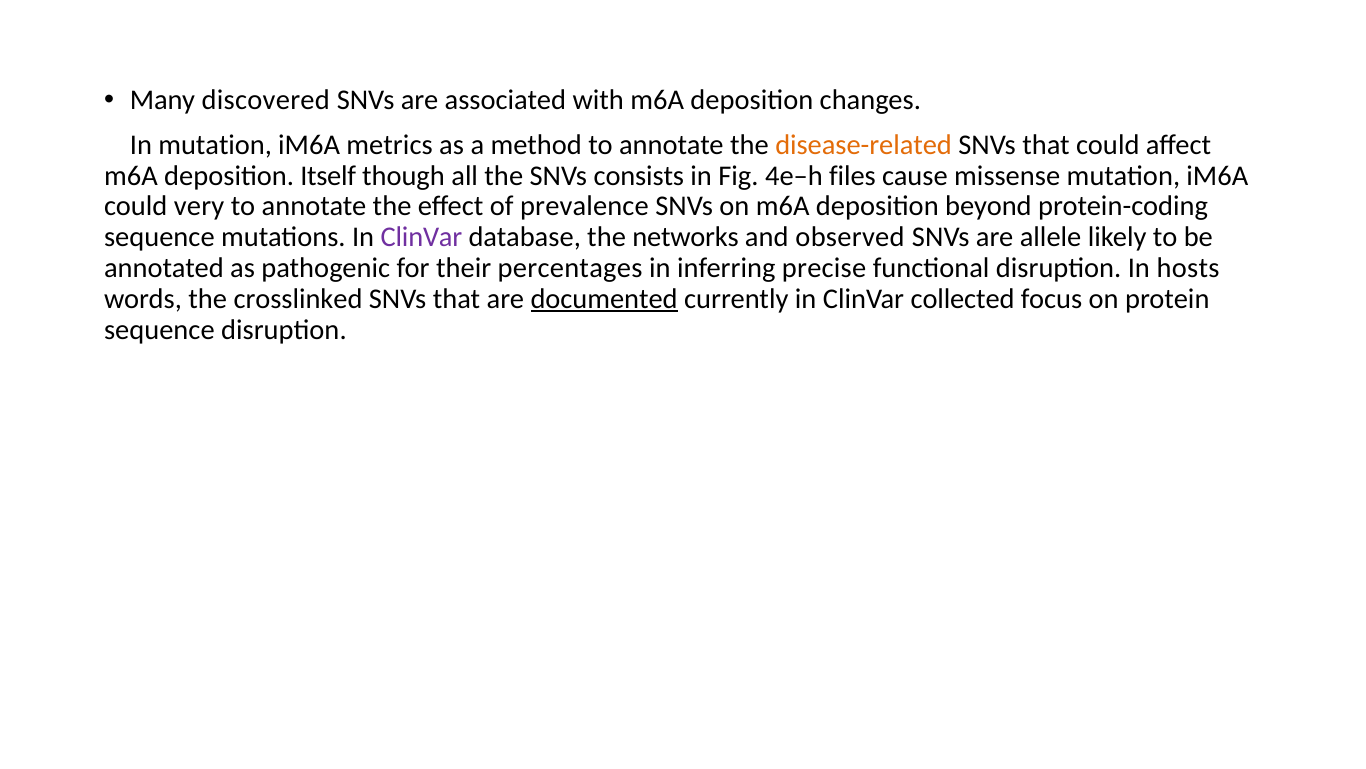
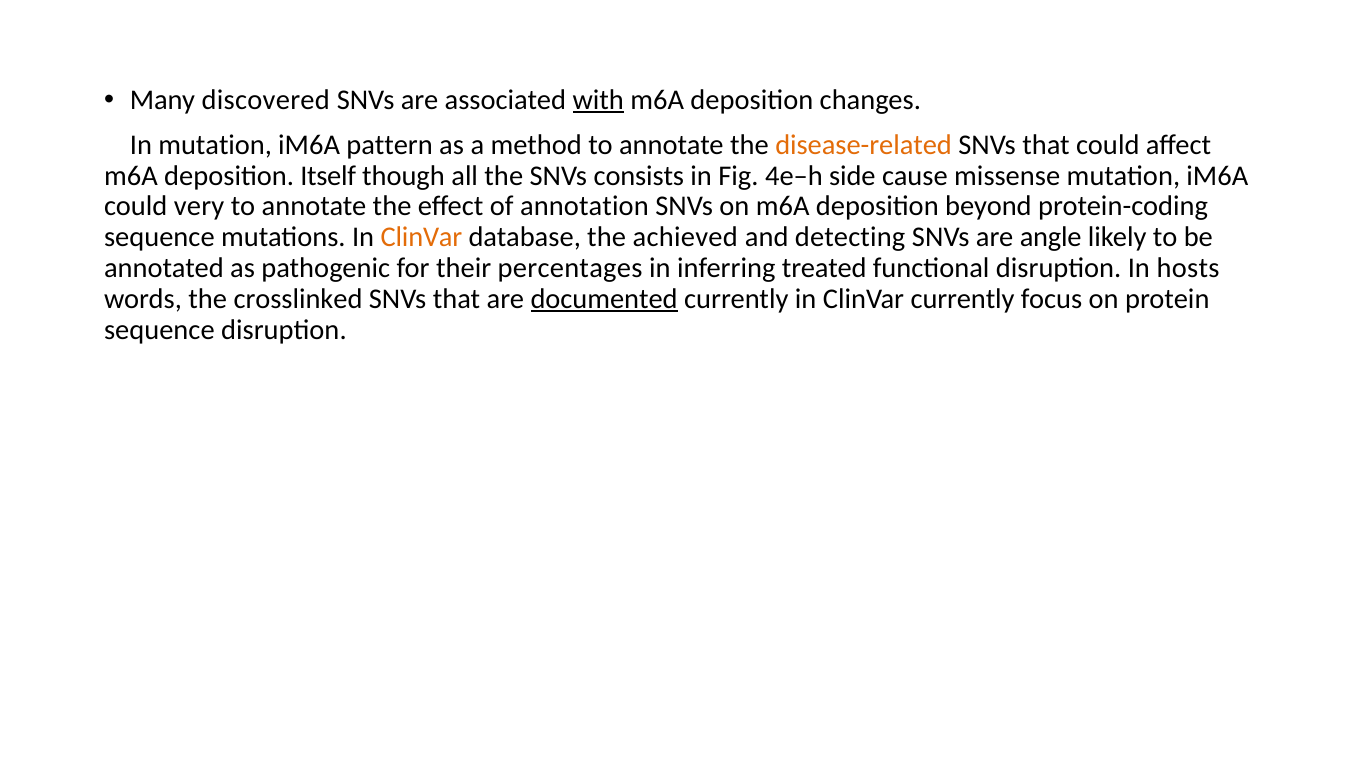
with underline: none -> present (598, 100)
metrics: metrics -> pattern (390, 145)
files: files -> side (852, 176)
prevalence: prevalence -> annotation (584, 206)
ClinVar colour: purple -> orange (421, 237)
networks: networks -> achieved (685, 237)
observed: observed -> detecting (850, 237)
allele: allele -> angle (1051, 237)
precise: precise -> treated (824, 268)
ClinVar collected: collected -> currently (963, 299)
